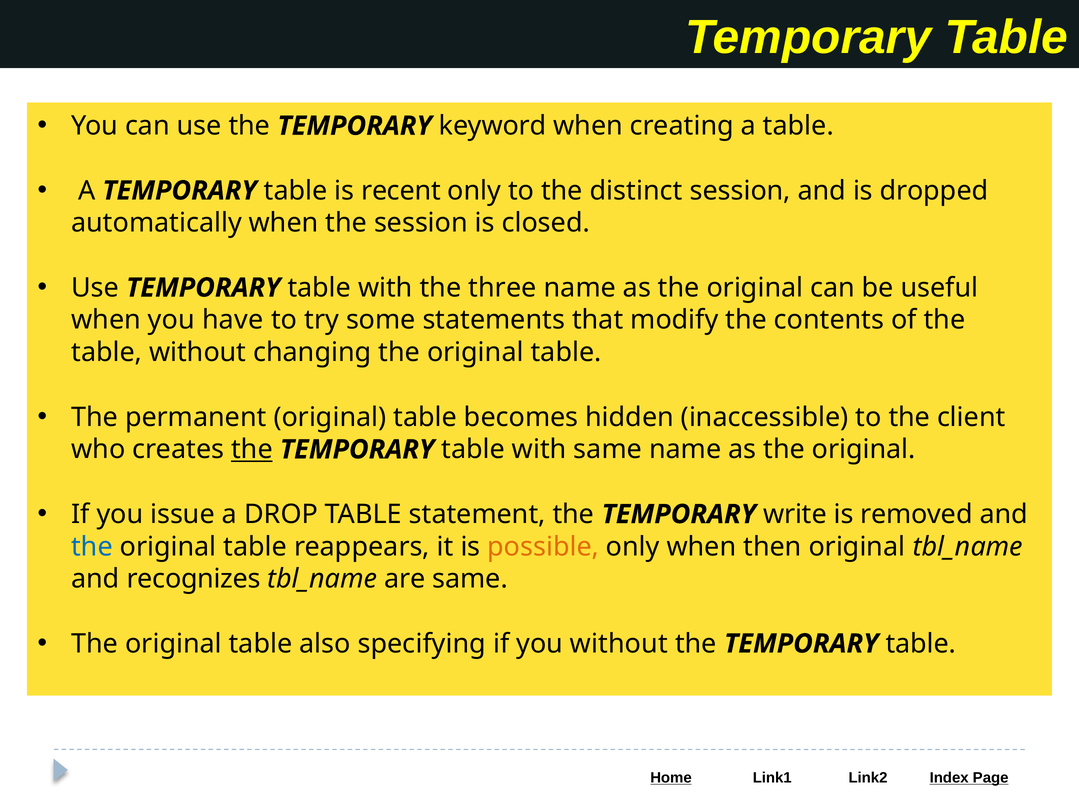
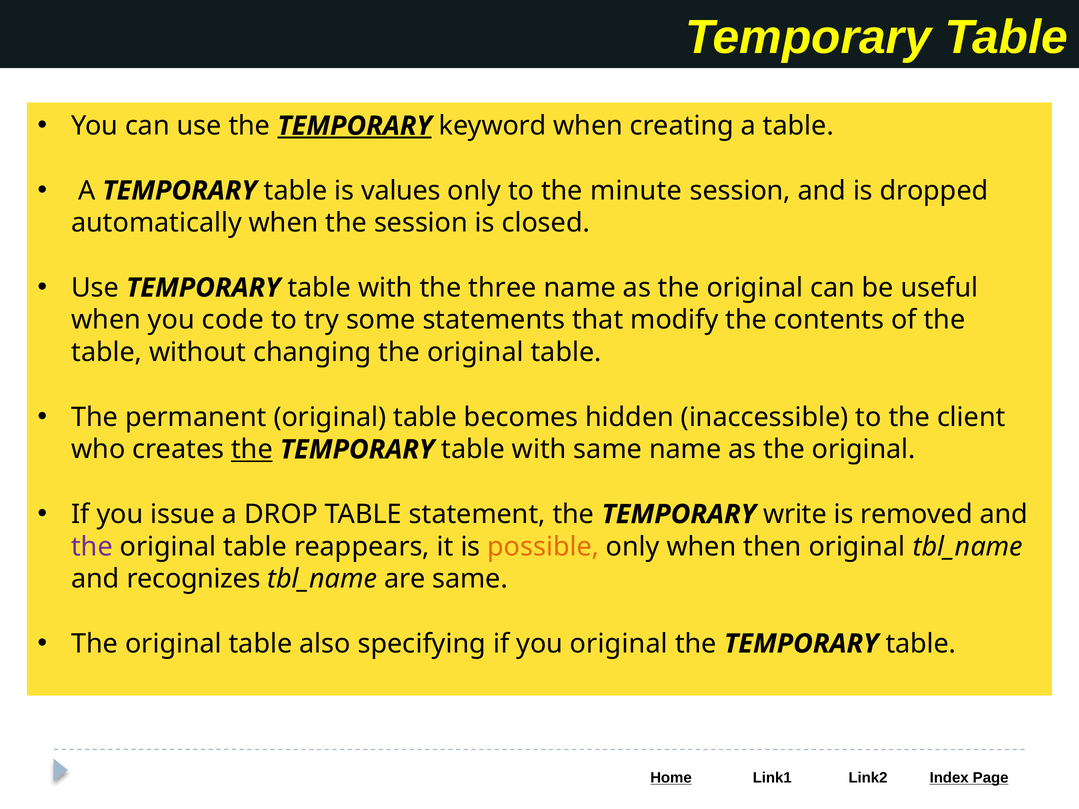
TEMPORARY underline: none -> present (355, 126)
recent: recent -> values (401, 191)
distinct: distinct -> minute (636, 191)
have: have -> code (233, 320)
the colour: blue -> purple (92, 547)
you without: without -> original (619, 644)
